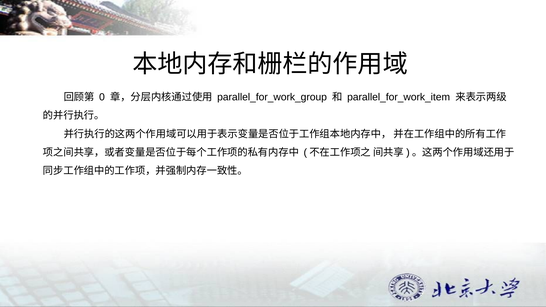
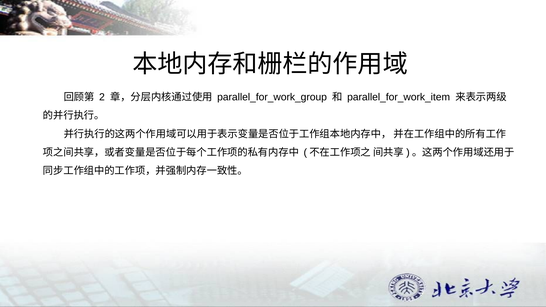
0: 0 -> 2 (102, 97)
